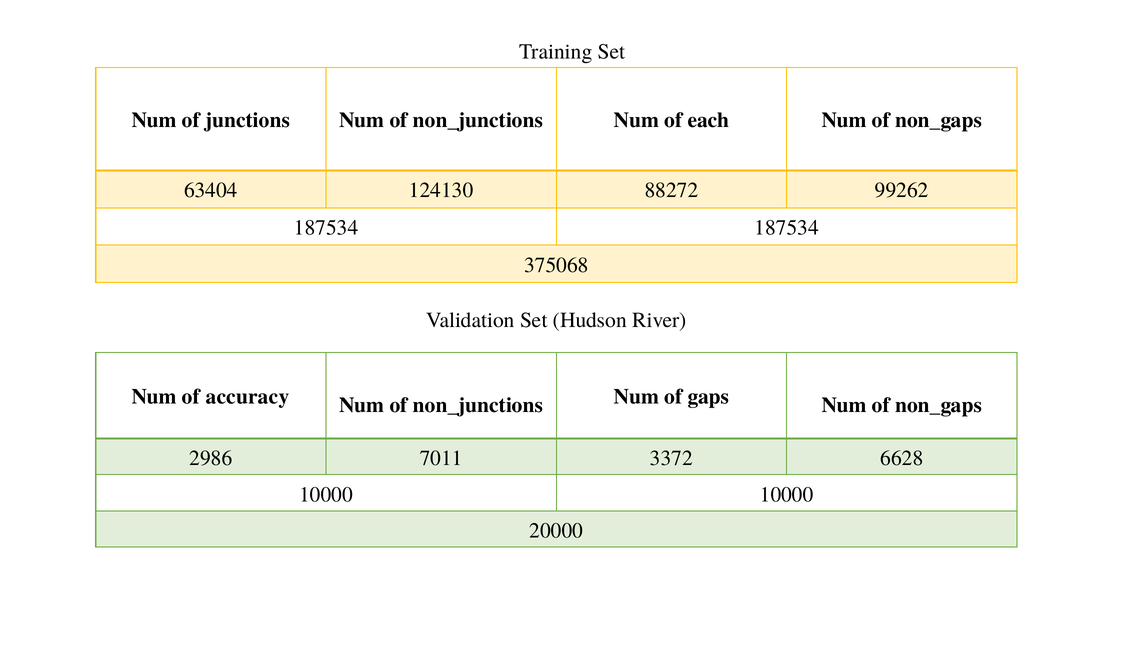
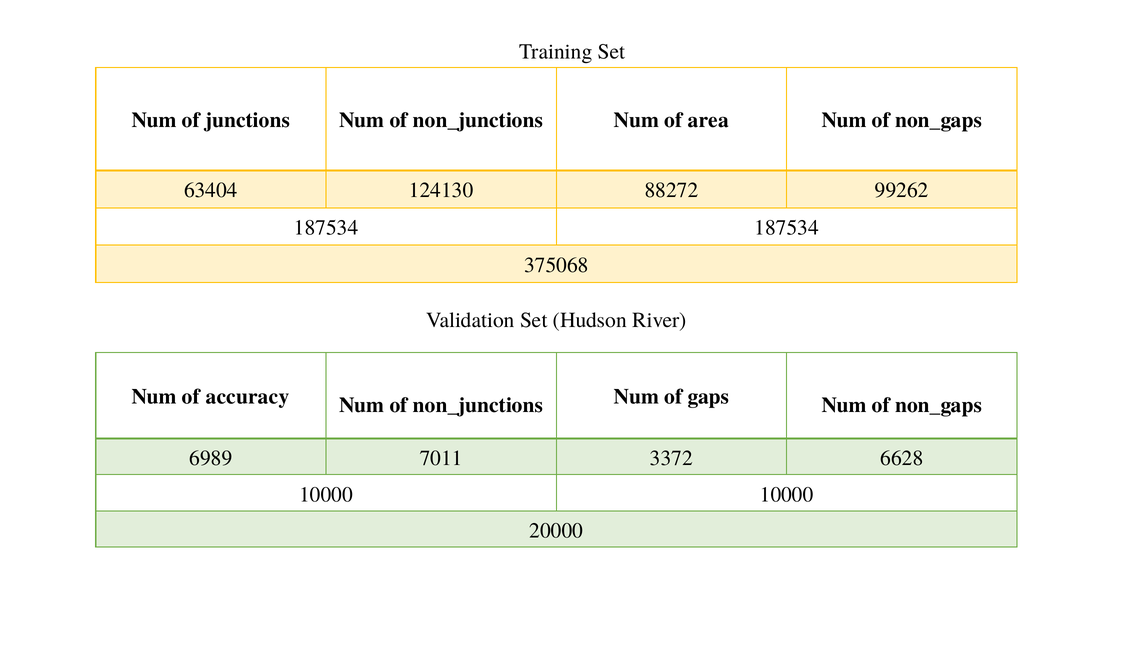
each: each -> area (708, 120)
2986: 2986 -> 6989 (211, 459)
